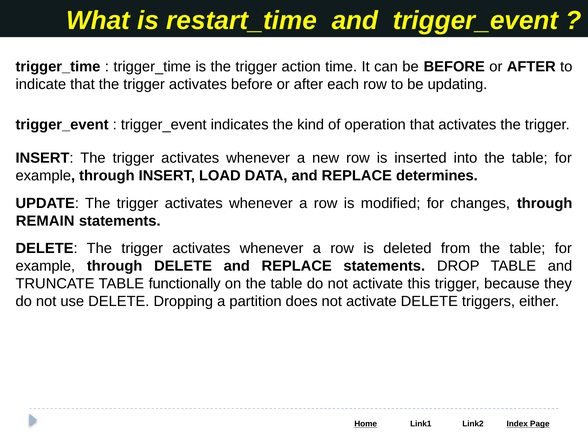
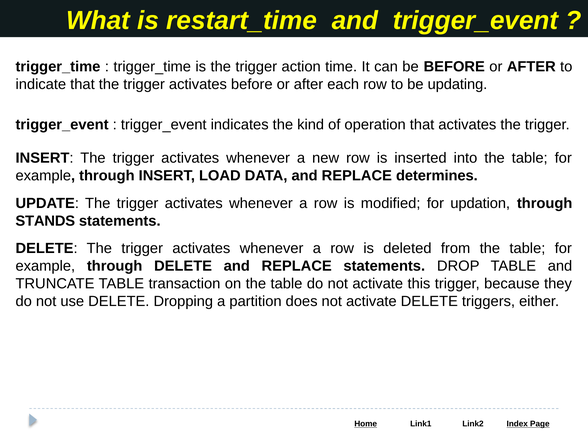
changes: changes -> updation (480, 203)
REMAIN: REMAIN -> STANDS (45, 221)
functionally: functionally -> transaction (185, 284)
